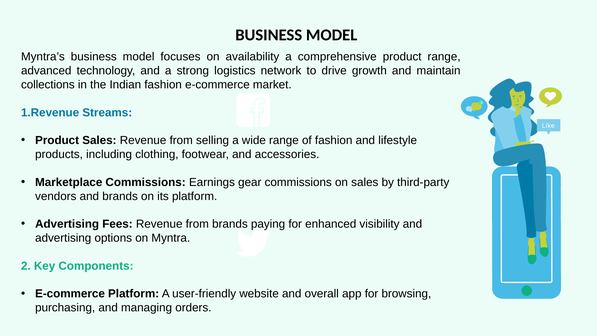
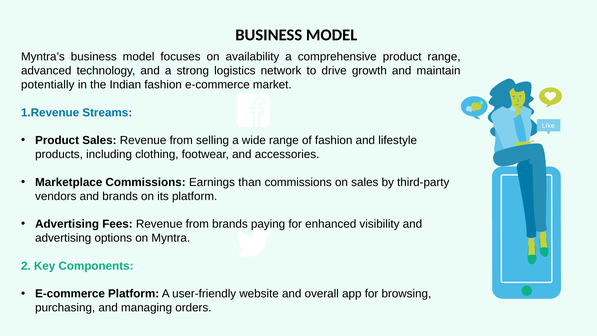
collections: collections -> potentially (48, 85)
gear: gear -> than (250, 182)
